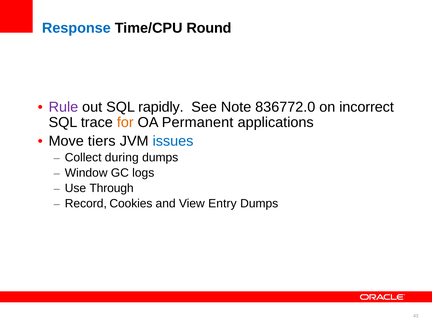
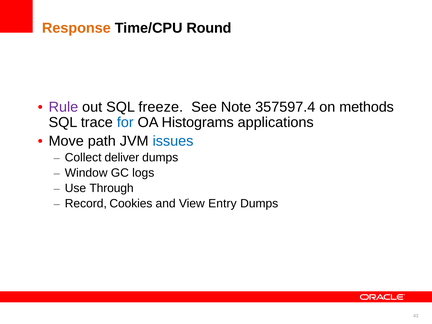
Response colour: blue -> orange (76, 28)
rapidly: rapidly -> freeze (161, 107)
836772.0: 836772.0 -> 357597.4 (285, 107)
incorrect: incorrect -> methods (367, 107)
for colour: orange -> blue (125, 122)
Permanent: Permanent -> Histograms (198, 122)
tiers: tiers -> path (102, 141)
during: during -> deliver (122, 158)
